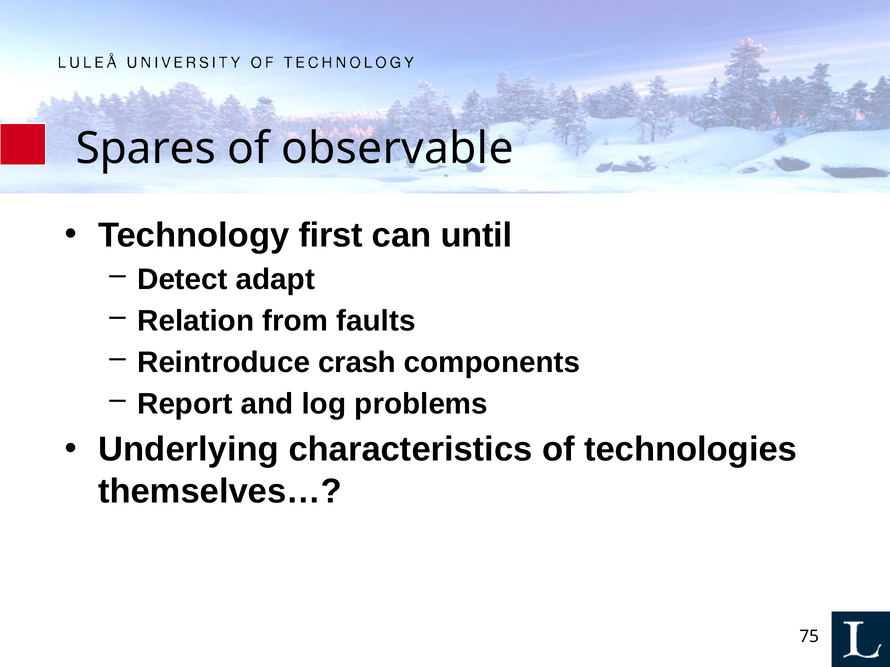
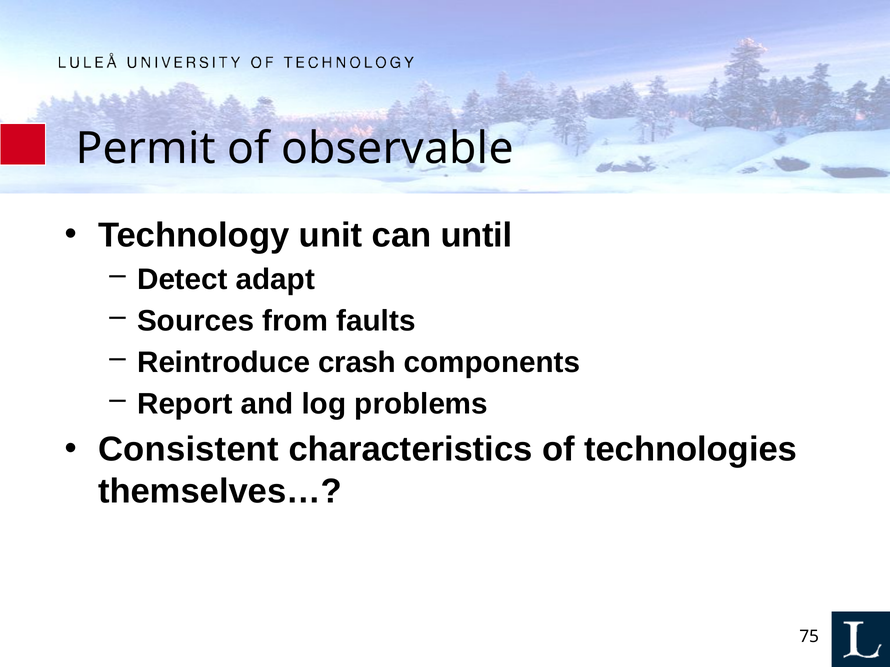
Spares: Spares -> Permit (146, 148)
first: first -> unit (331, 235)
Relation: Relation -> Sources (196, 321)
Underlying: Underlying -> Consistent (189, 450)
